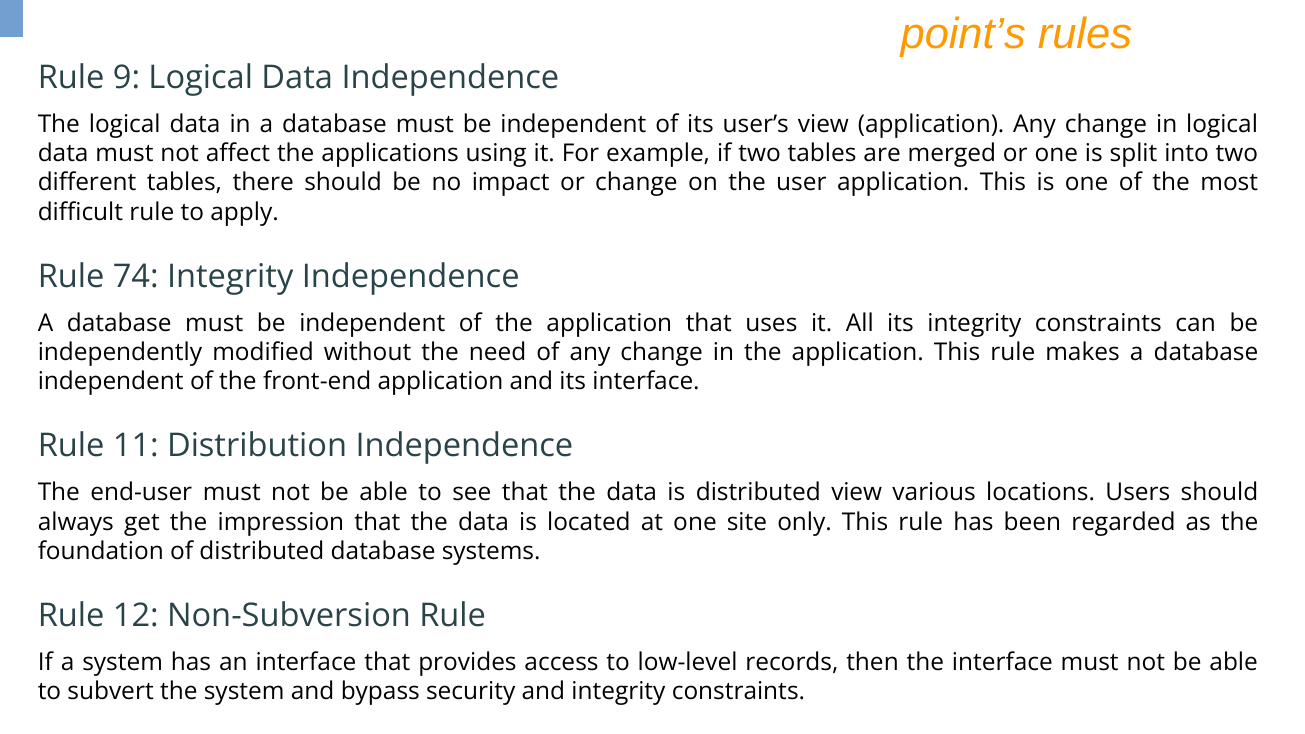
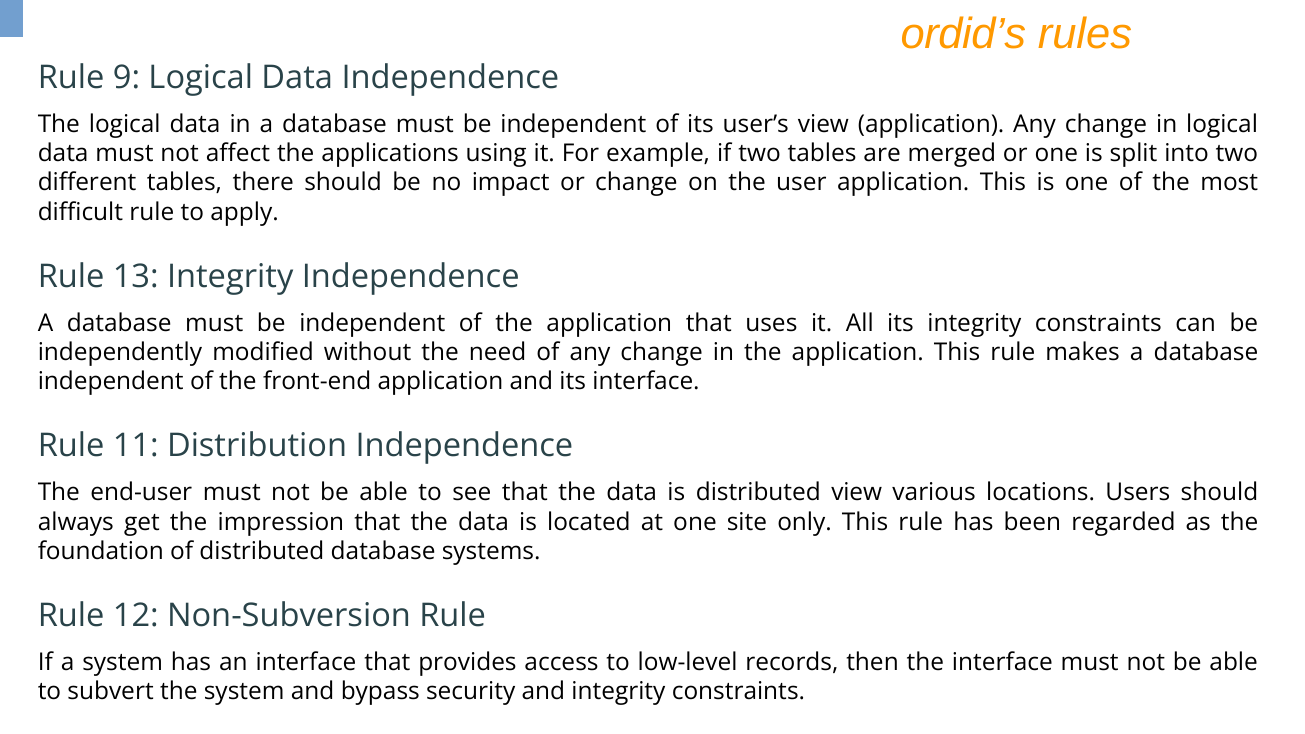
point’s: point’s -> ordid’s (963, 34)
74: 74 -> 13 (136, 276)
